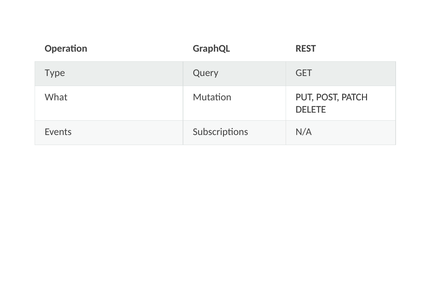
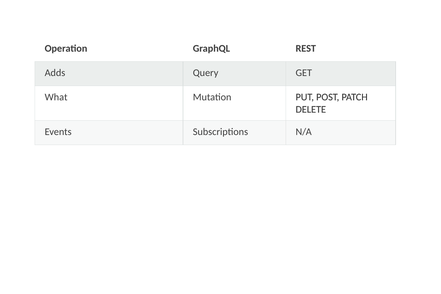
Type: Type -> Adds (55, 73)
